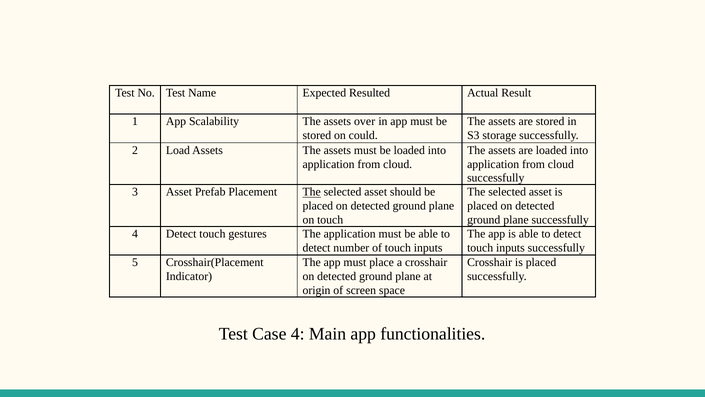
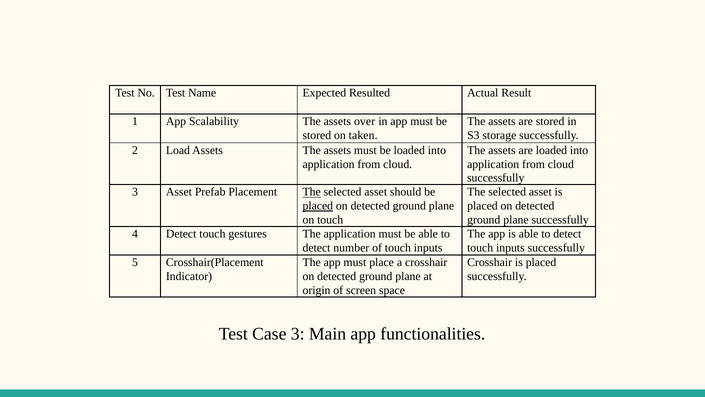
could: could -> taken (363, 135)
placed underline: none -> present (318, 206)
Case 4: 4 -> 3 (298, 334)
